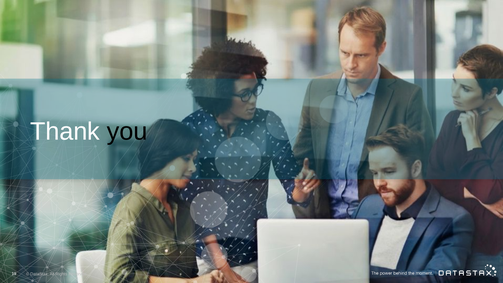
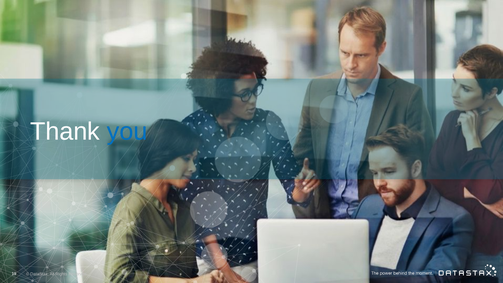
you colour: black -> blue (127, 131)
